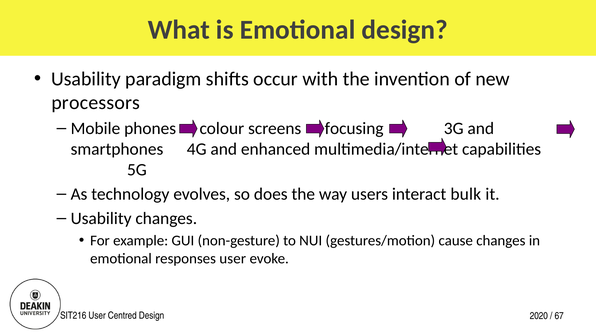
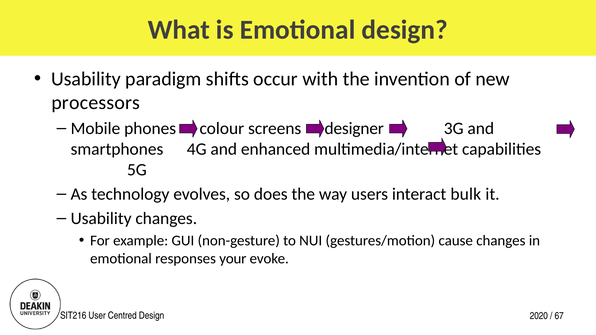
focusing: focusing -> designer (354, 128)
responses user: user -> your (233, 259)
